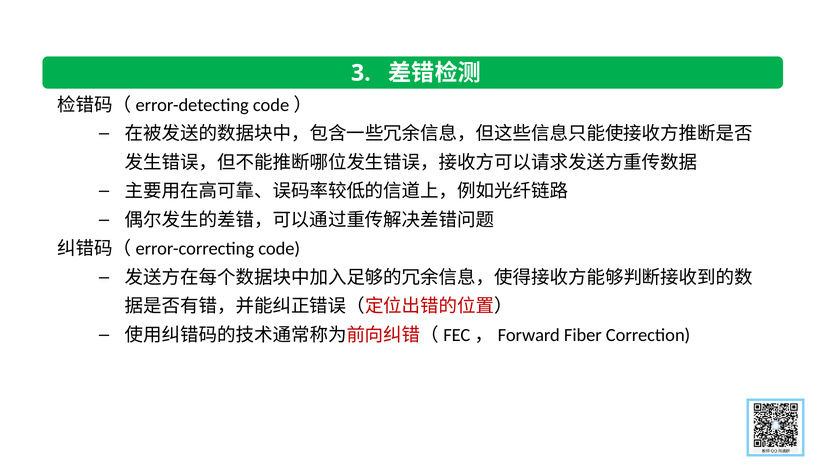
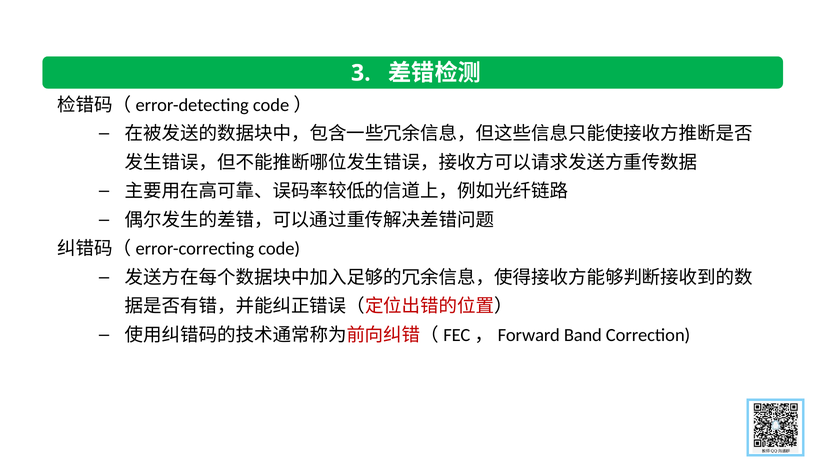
Fiber: Fiber -> Band (583, 335)
